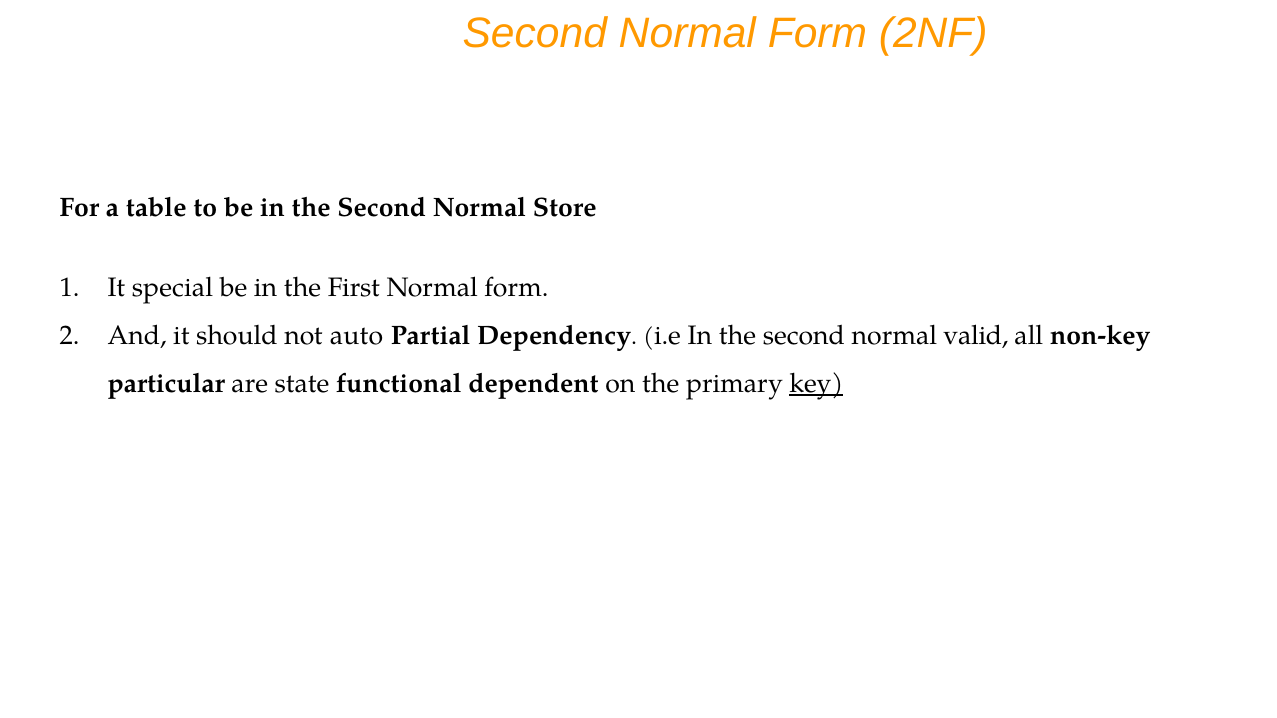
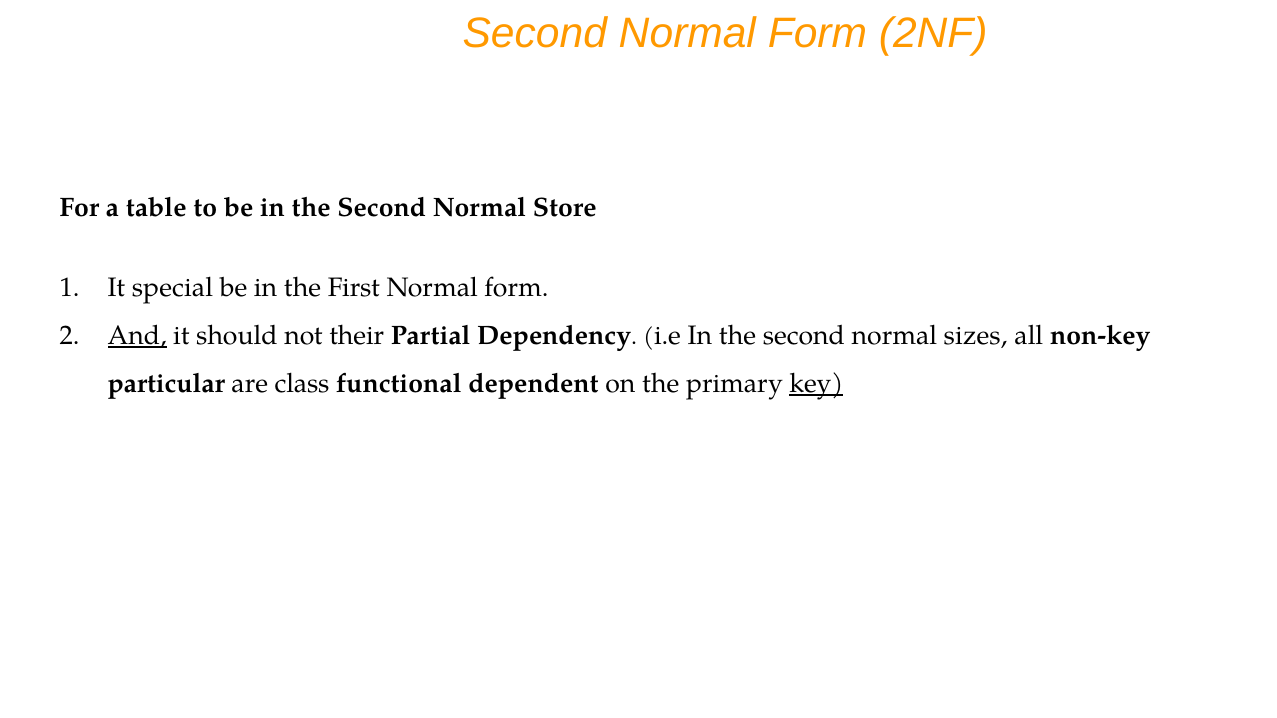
And underline: none -> present (137, 336)
auto: auto -> their (357, 336)
valid: valid -> sizes (976, 336)
state: state -> class (302, 384)
